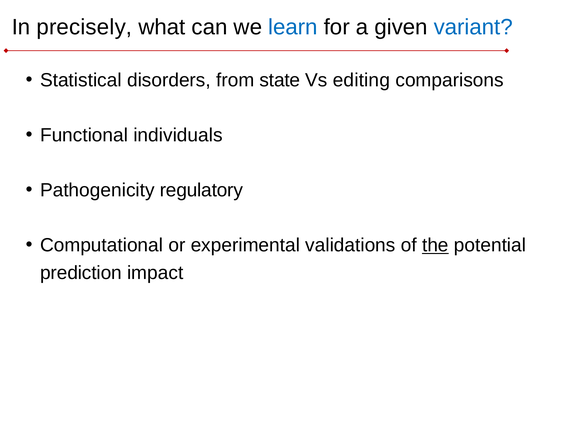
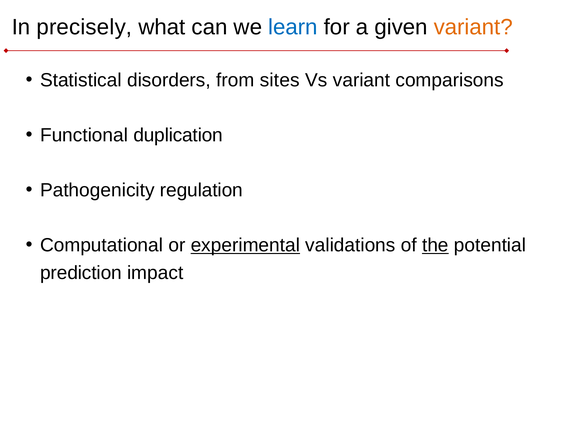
variant colour: blue -> orange (473, 27)
state: state -> sites (280, 80)
Vs editing: editing -> variant (362, 80)
individuals: individuals -> duplication (178, 135)
regulatory: regulatory -> regulation (201, 190)
experimental underline: none -> present (245, 245)
